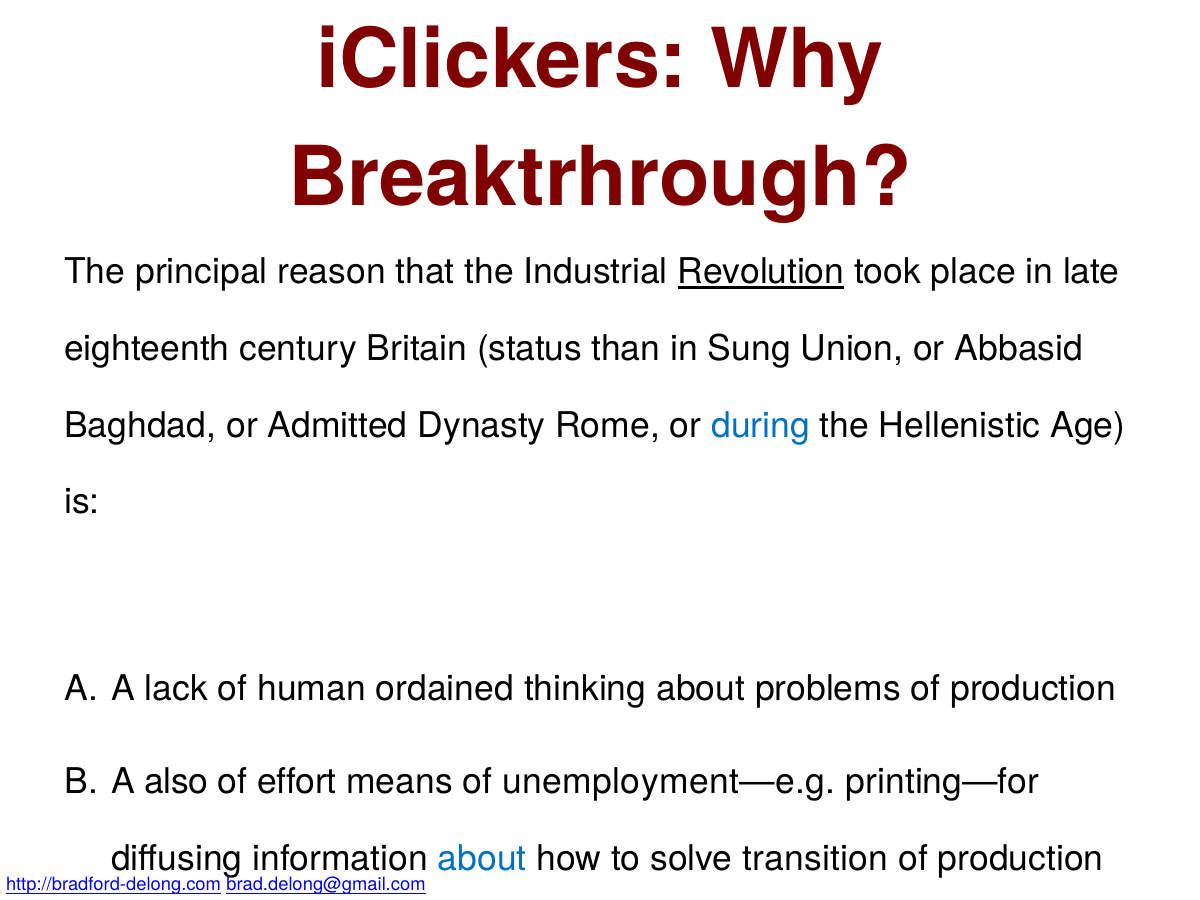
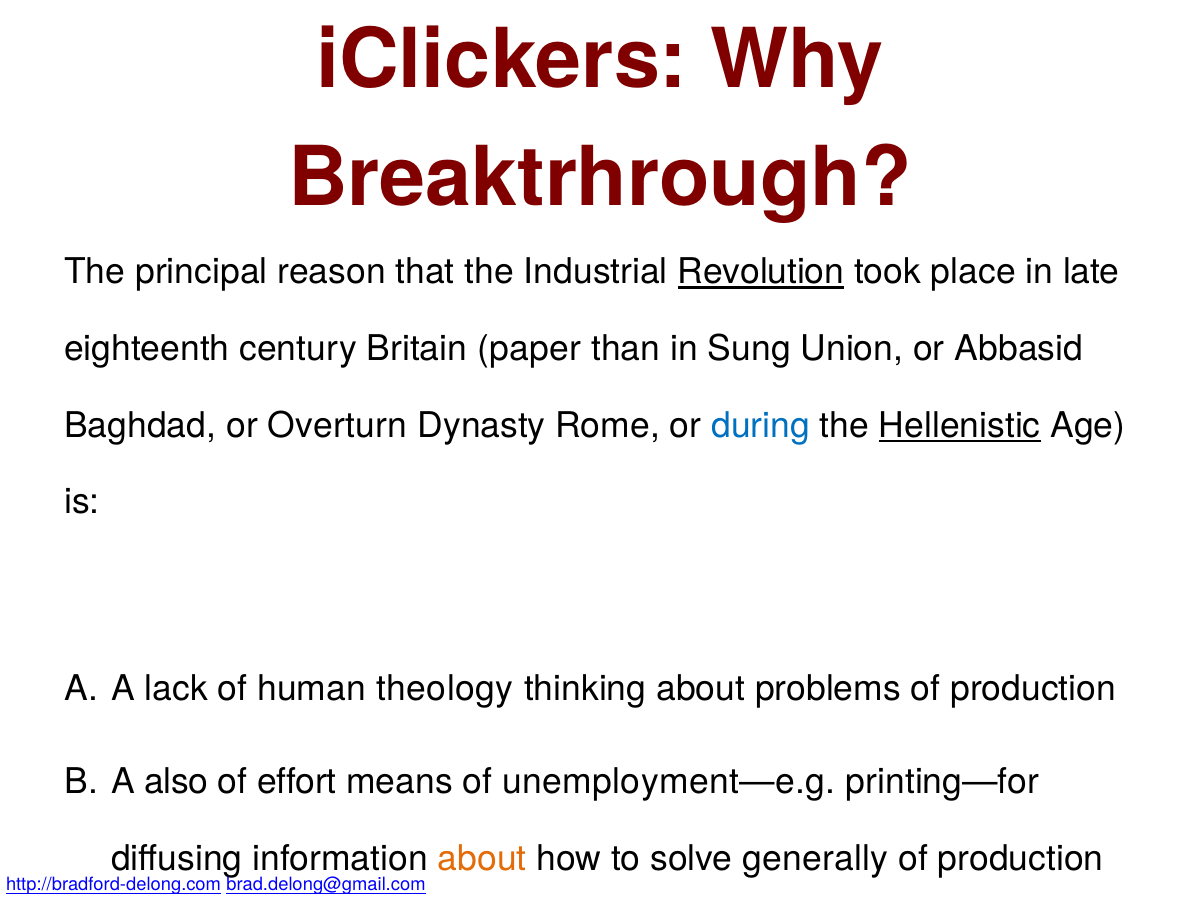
status: status -> paper (529, 349)
Admitted: Admitted -> Overturn (338, 426)
Hellenistic underline: none -> present (960, 426)
ordained: ordained -> theology (445, 689)
about colour: blue -> orange (482, 859)
transition: transition -> generally (816, 859)
